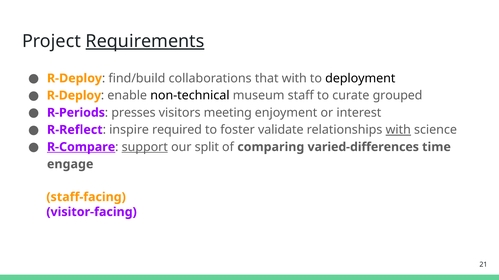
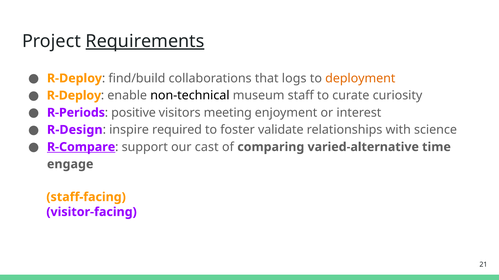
that with: with -> logs (294, 78)
deployment colour: black -> orange (360, 78)
grouped: grouped -> curiosity (397, 96)
presses: presses -> positive (134, 113)
R-Reflect: R-Reflect -> R-Design (75, 130)
with underline: present -> none (398, 130)
support underline: present -> none (145, 147)
split: split -> cast (207, 147)
varied-differences: varied-differences -> varied-alternative (363, 147)
